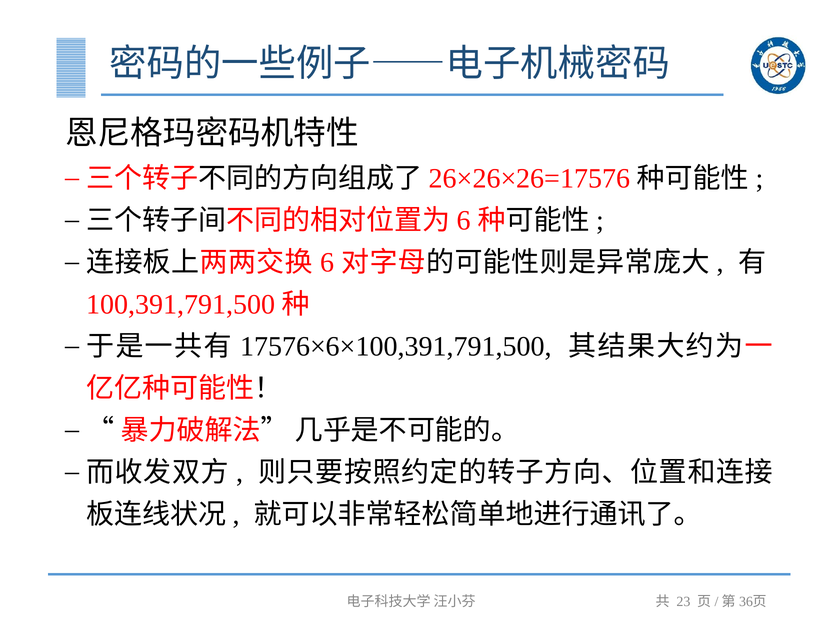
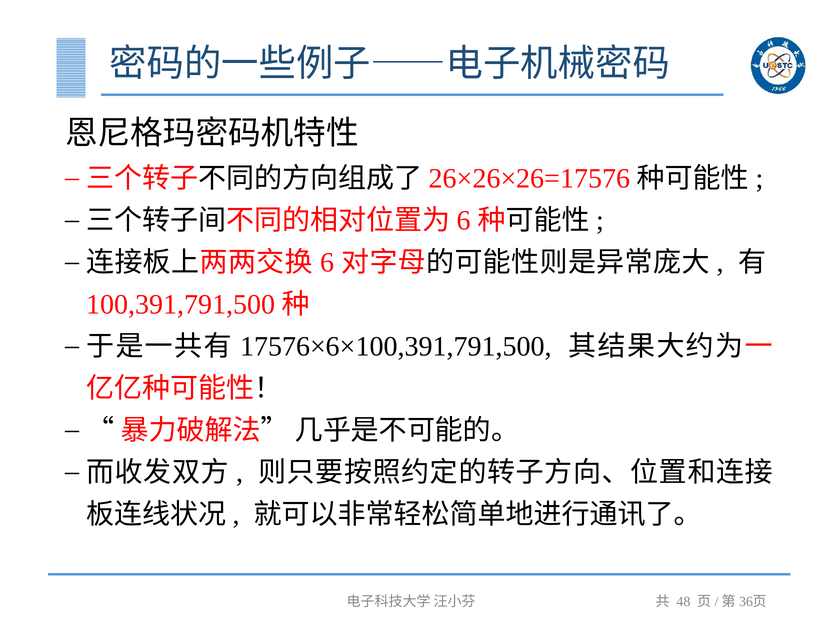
23: 23 -> 48 (683, 602)
